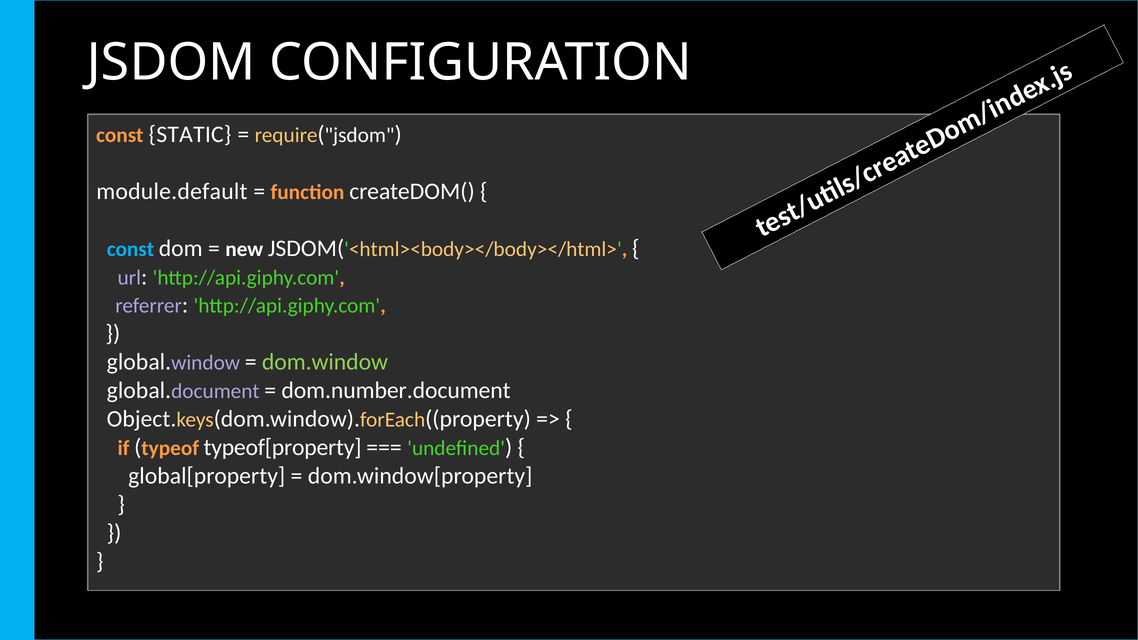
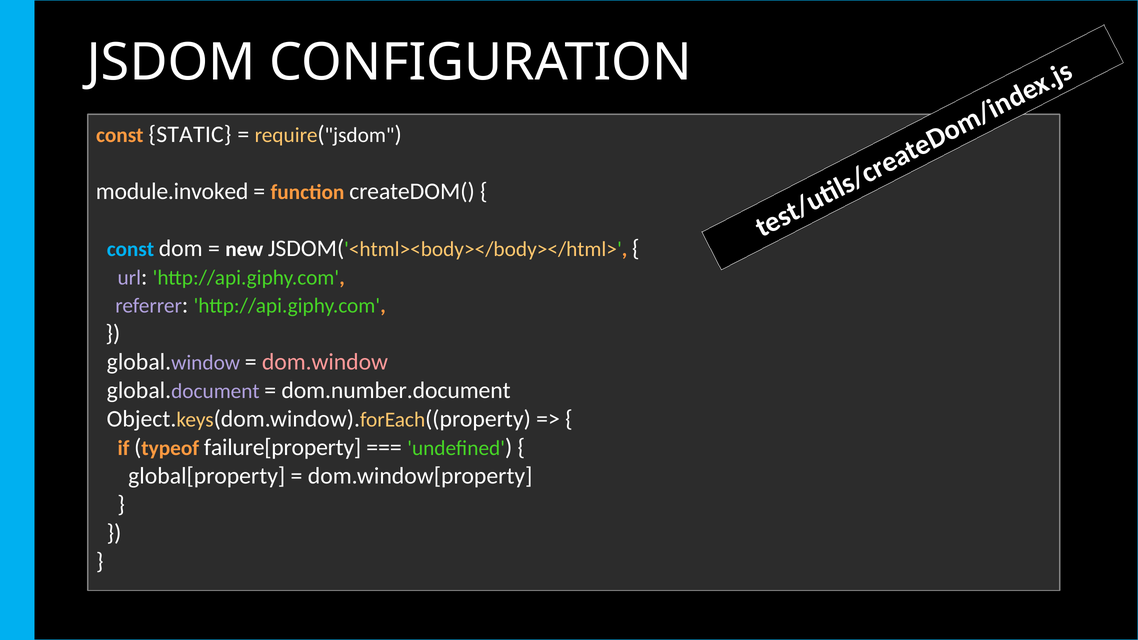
module.default: module.default -> module.invoked (172, 191)
dom.window colour: light green -> pink (325, 362)
typeof[property: typeof[property -> failure[property (283, 448)
